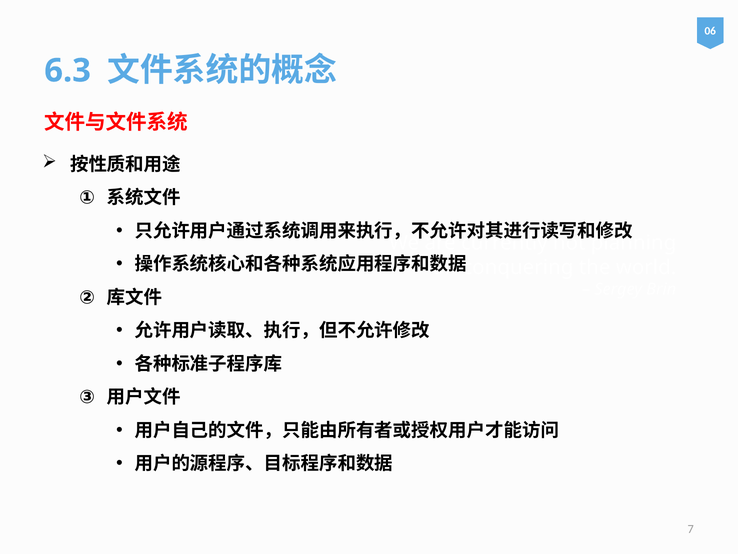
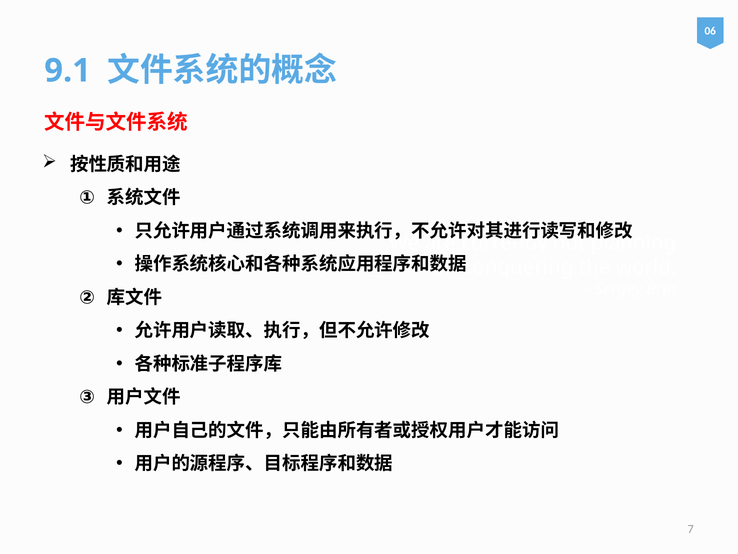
6.3: 6.3 -> 9.1 (68, 71)
